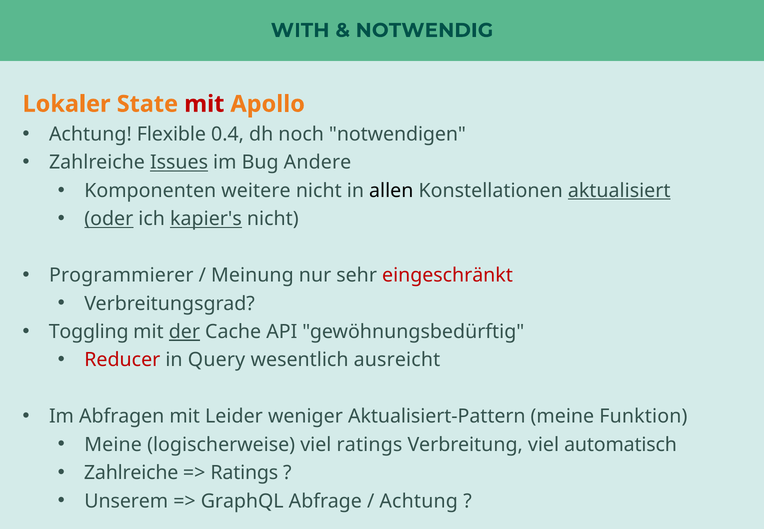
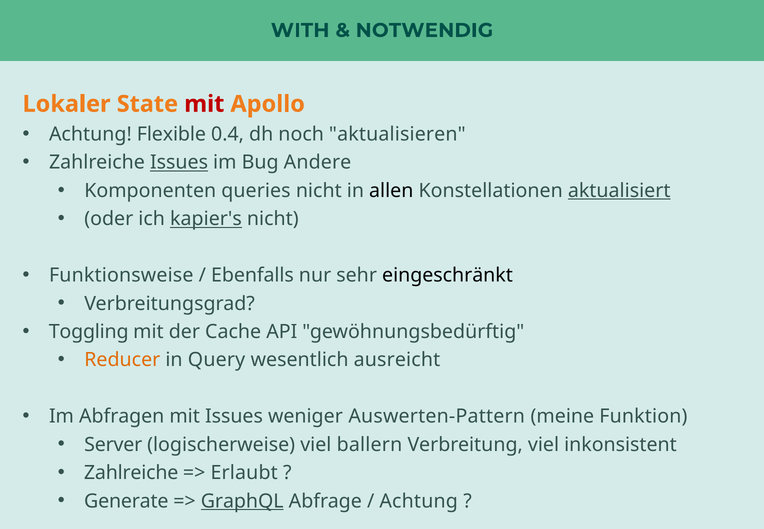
notwendigen: notwendigen -> aktualisieren (397, 134)
weitere: weitere -> queries (256, 191)
oder underline: present -> none (109, 219)
Programmierer: Programmierer -> Funktionsweise (121, 275)
Meinung: Meinung -> Ebenfalls (252, 275)
eingeschränkt colour: red -> black (447, 275)
der underline: present -> none (184, 332)
Reducer colour: red -> orange (122, 360)
mit Leider: Leider -> Issues (234, 416)
Aktualisiert-Pattern: Aktualisiert-Pattern -> Auswerten-Pattern (437, 416)
Meine: Meine -> Server (113, 445)
viel ratings: ratings -> ballern (369, 445)
automatisch: automatisch -> inkonsistent (620, 445)
Ratings: Ratings -> Erlaubt (244, 473)
Unserem: Unserem -> Generate (126, 501)
GraphQL underline: none -> present (242, 501)
